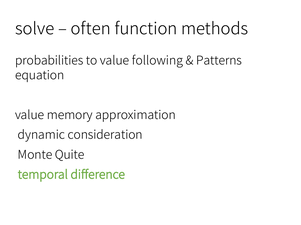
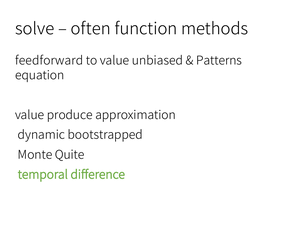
probabilities: probabilities -> feedforward (49, 61)
following: following -> unbiased (157, 61)
memory: memory -> produce (70, 115)
consideration: consideration -> bootstrapped (105, 135)
